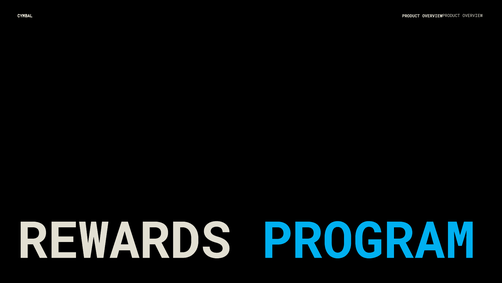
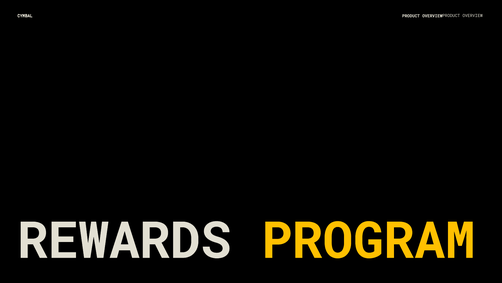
PROGRAM colour: light blue -> yellow (368, 241)
